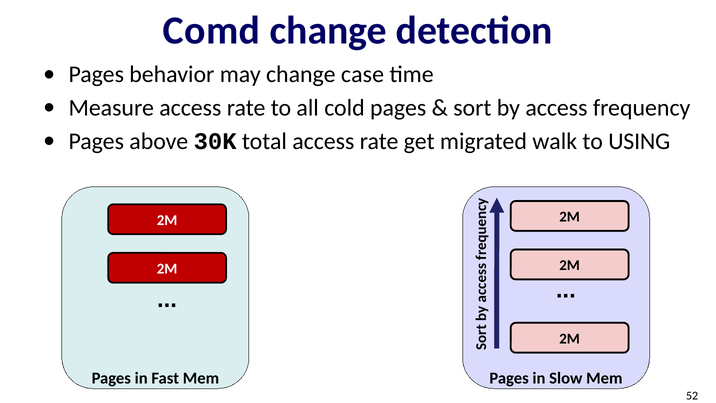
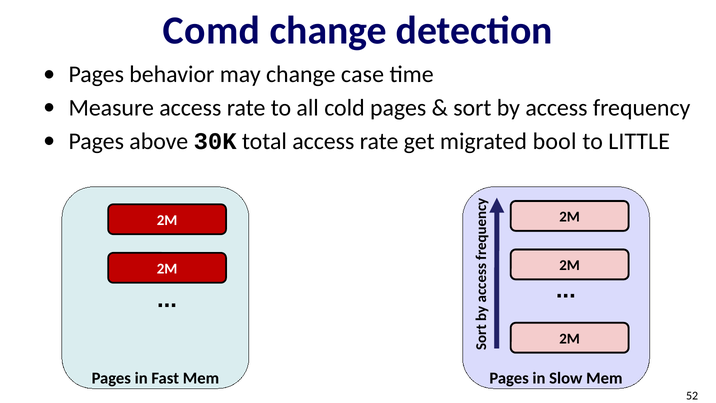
walk: walk -> bool (555, 141)
USING: USING -> LITTLE (639, 141)
